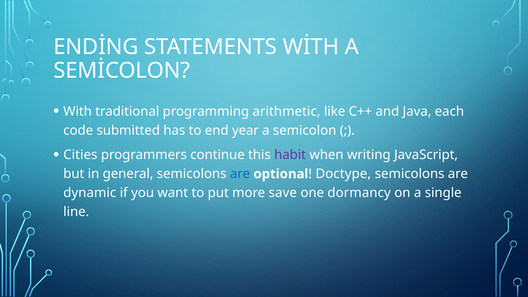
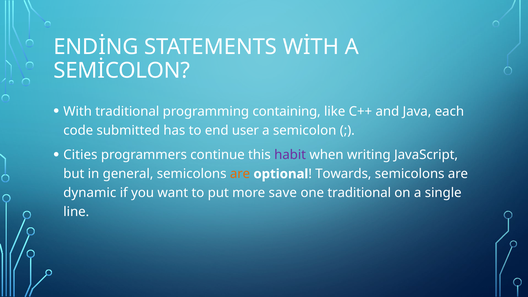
arithmetic: arithmetic -> containing (287, 111)
year: year -> user (245, 130)
are colour: blue -> orange (240, 174)
Doctype: Doctype -> Towards (343, 174)
one dormancy: dormancy -> traditional (359, 193)
